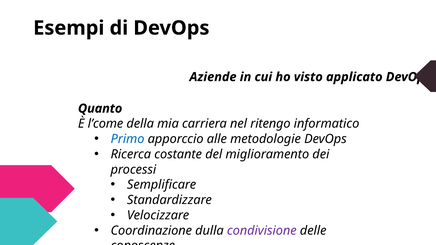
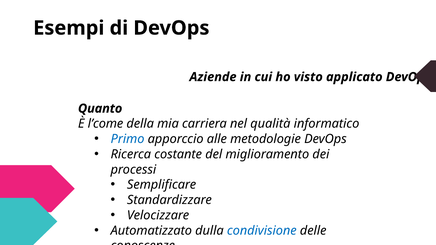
ritengo: ritengo -> qualità (270, 124)
Coordinazione: Coordinazione -> Automatizzato (151, 231)
condivisione colour: purple -> blue (262, 231)
